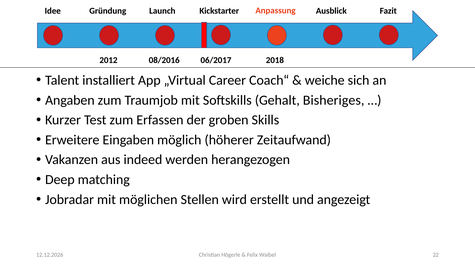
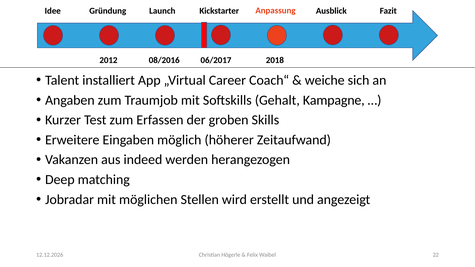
Bisheriges: Bisheriges -> Kampagne (334, 100)
